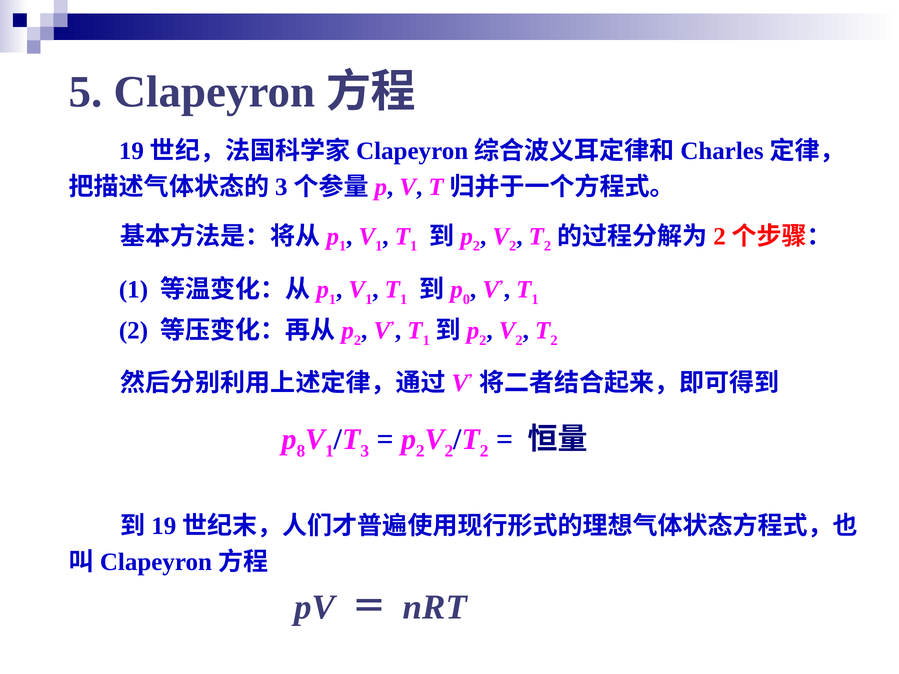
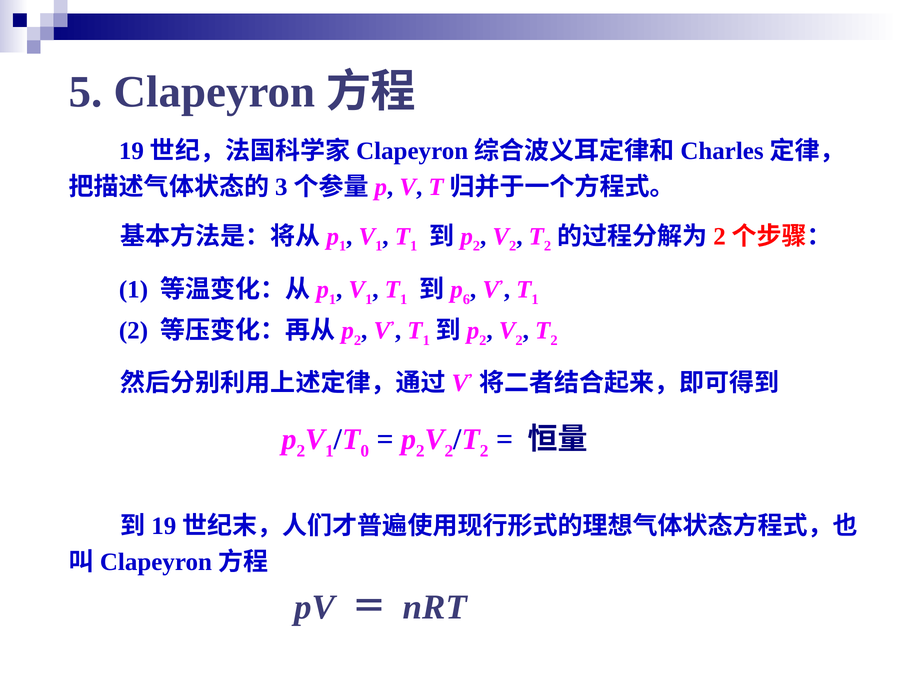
0: 0 -> 6 (466, 299)
8: 8 -> 2 (301, 451)
3: 3 -> 0 (365, 451)
